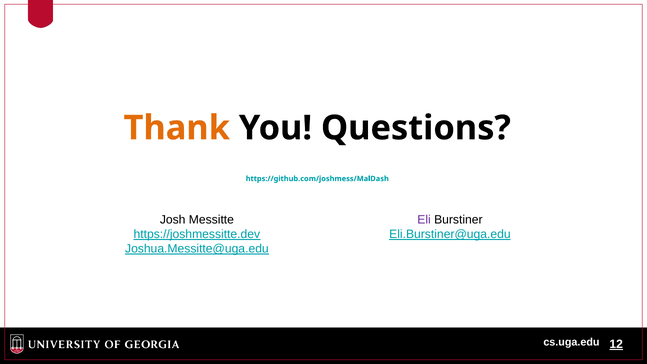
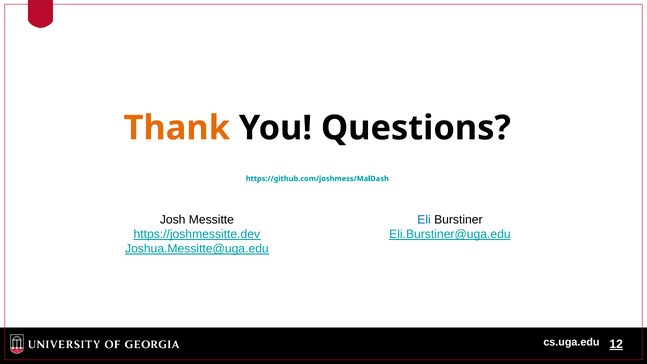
Eli colour: purple -> blue (424, 219)
